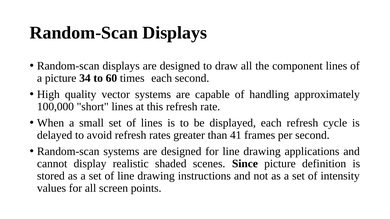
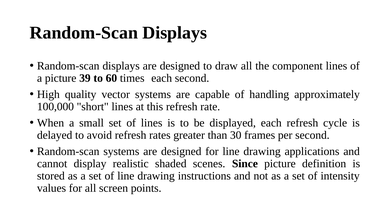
34: 34 -> 39 (85, 78)
41: 41 -> 30 (236, 135)
